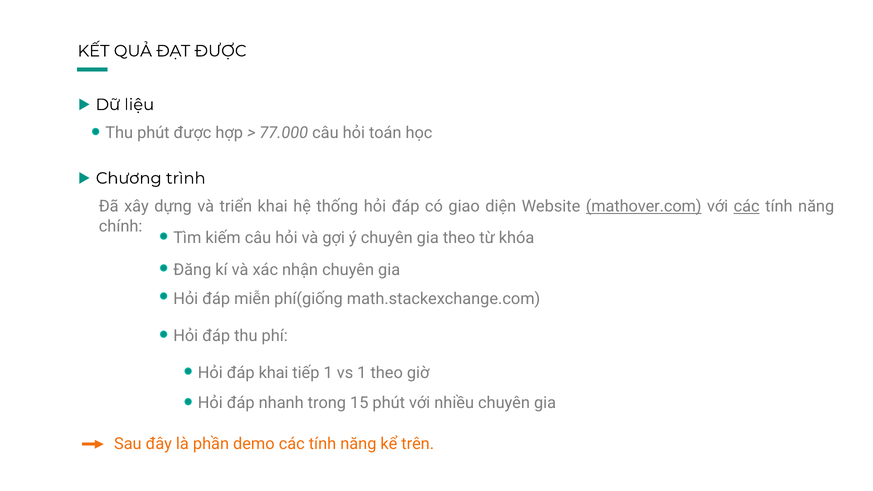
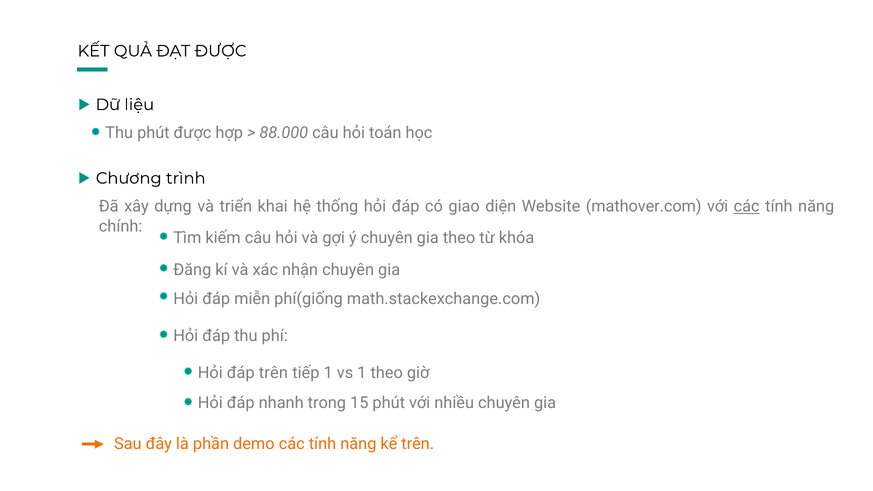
77.000: 77.000 -> 88.000 (284, 133)
mathover.com underline: present -> none (644, 206)
đáp khai: khai -> trên (273, 373)
